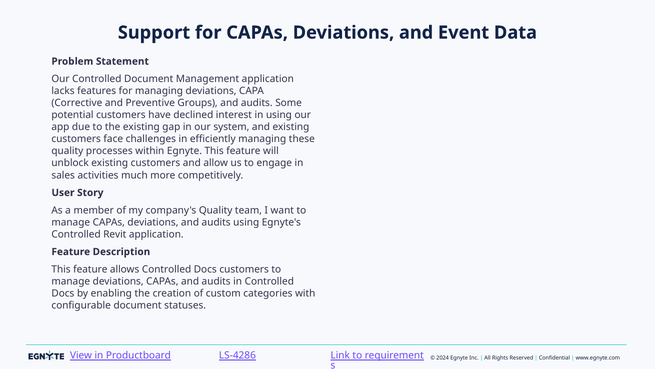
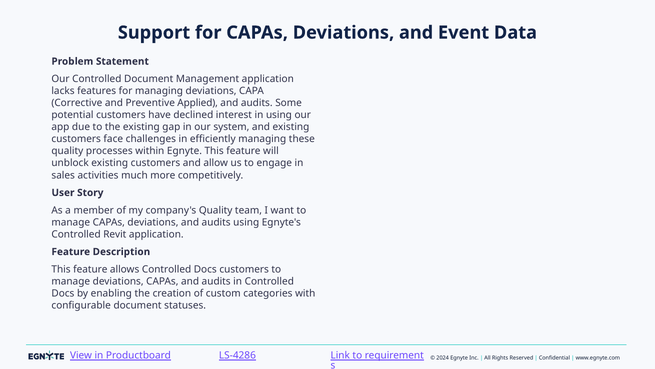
Groups: Groups -> Applied (198, 103)
